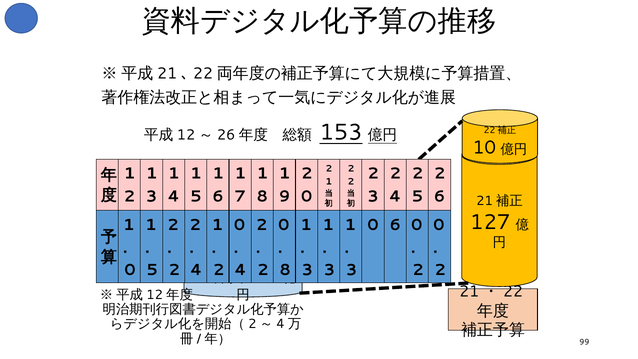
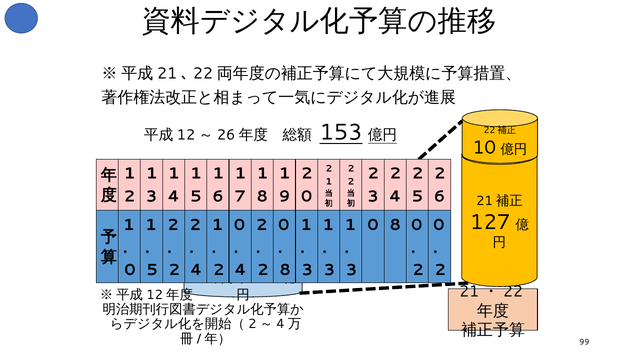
0 6: 6 -> 8 (395, 225)
